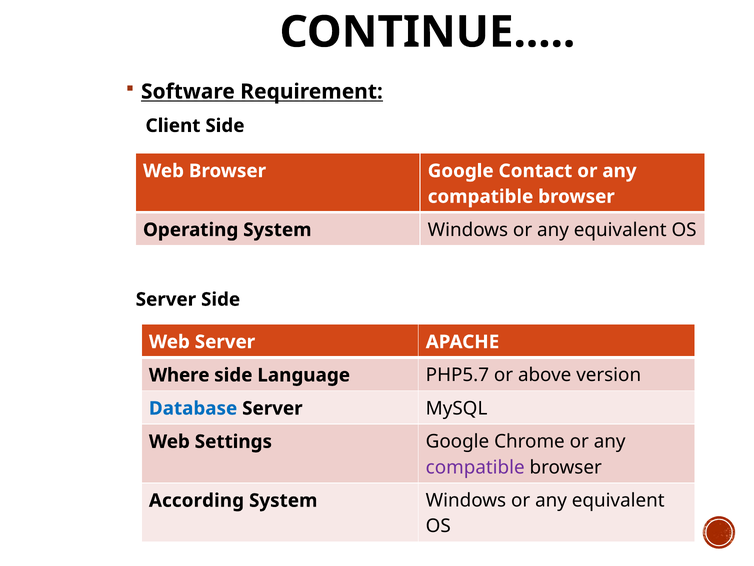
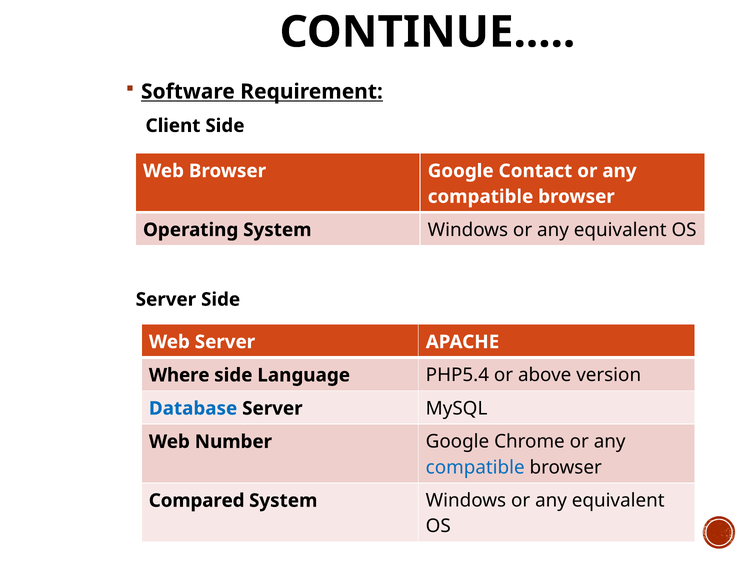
PHP5.7: PHP5.7 -> PHP5.4 (457, 375)
Settings: Settings -> Number (233, 441)
compatible colour: purple -> blue (475, 467)
According: According -> Compared (197, 500)
